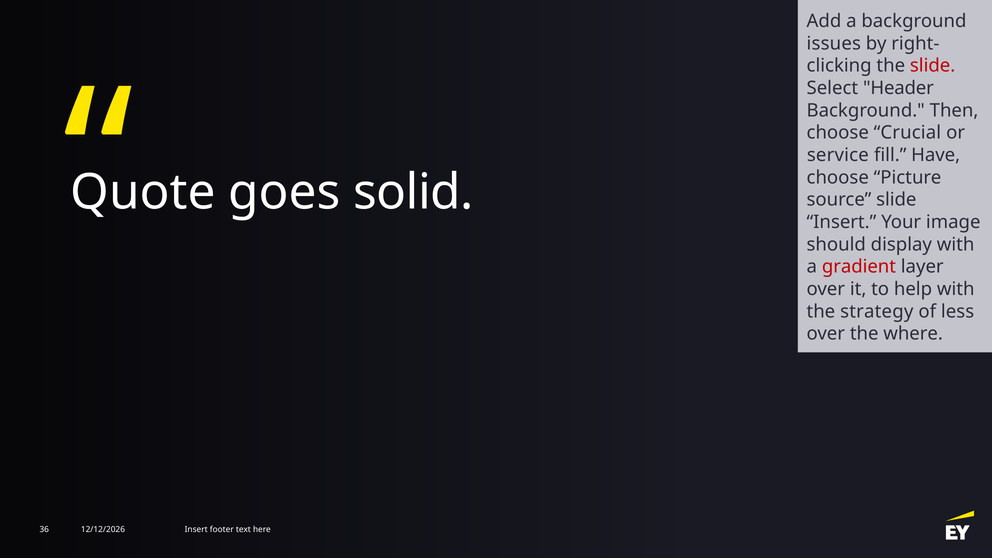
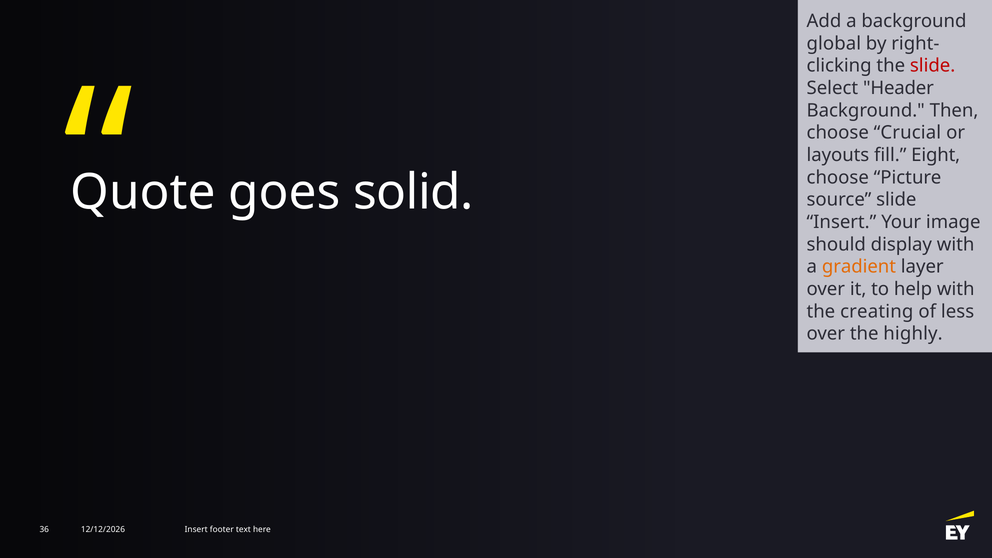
issues: issues -> global (834, 44)
service: service -> layouts (838, 155)
Have: Have -> Eight (936, 155)
gradient colour: red -> orange (859, 267)
strategy: strategy -> creating (877, 311)
where: where -> highly (913, 334)
